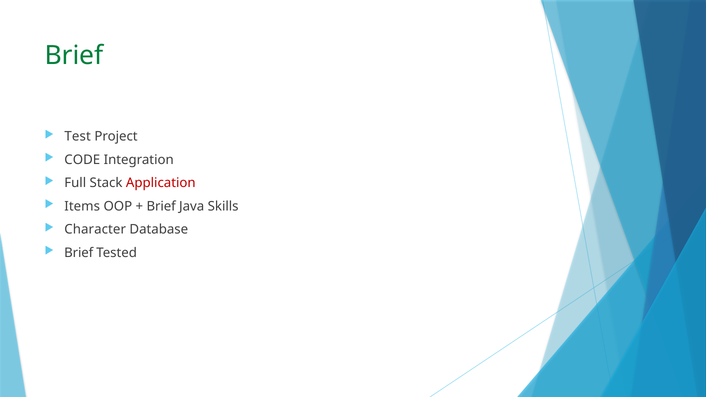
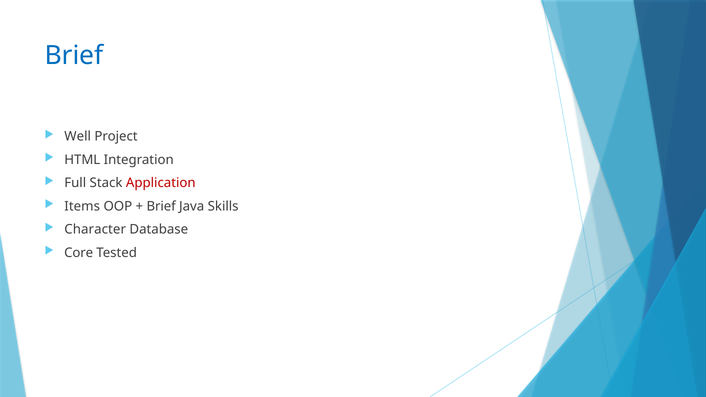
Brief colour: green -> blue (74, 56)
Test: Test -> Well (78, 137)
CODE: CODE -> HTML (82, 160)
Brief: Brief -> Core (79, 253)
